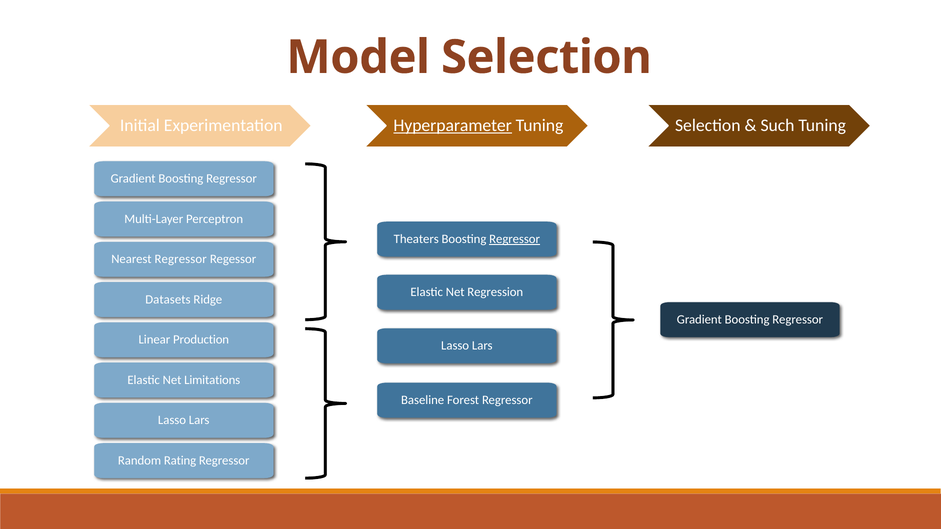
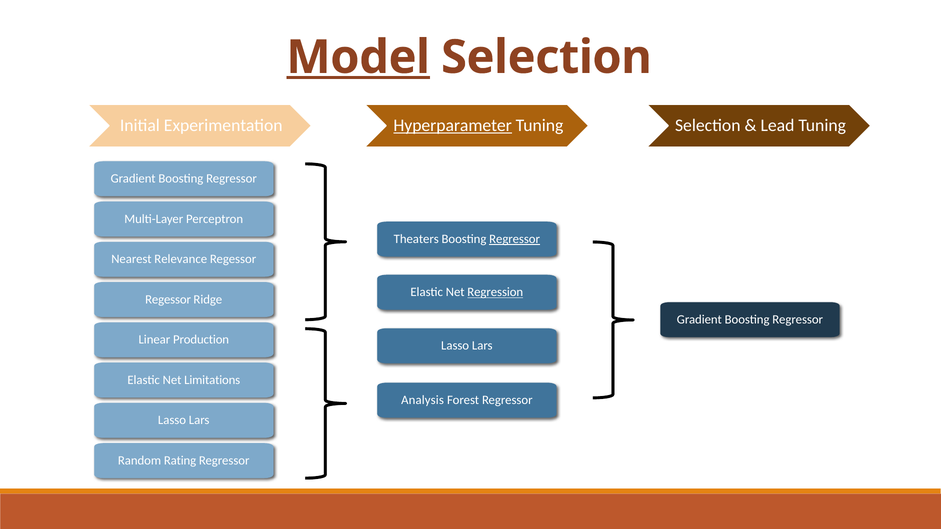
Model underline: none -> present (358, 57)
Such: Such -> Lead (777, 126)
Nearest Regressor: Regressor -> Relevance (181, 259)
Regression underline: none -> present (495, 292)
Datasets: Datasets -> Regessor (168, 300)
Baseline: Baseline -> Analysis (423, 400)
